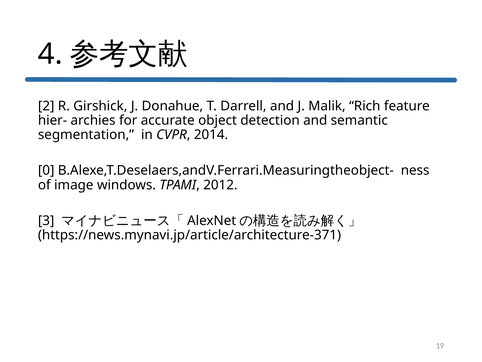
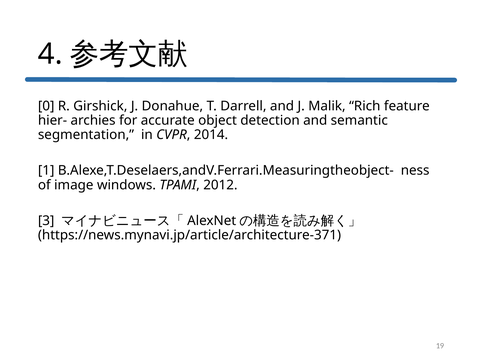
2: 2 -> 0 (46, 106)
0: 0 -> 1 (46, 170)
